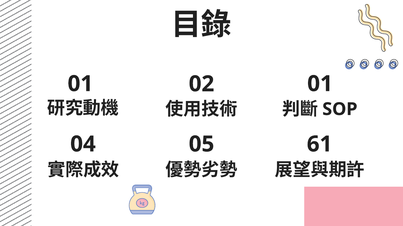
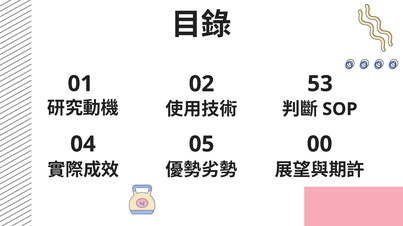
02 01: 01 -> 53 (320, 84)
61: 61 -> 00 (320, 145)
